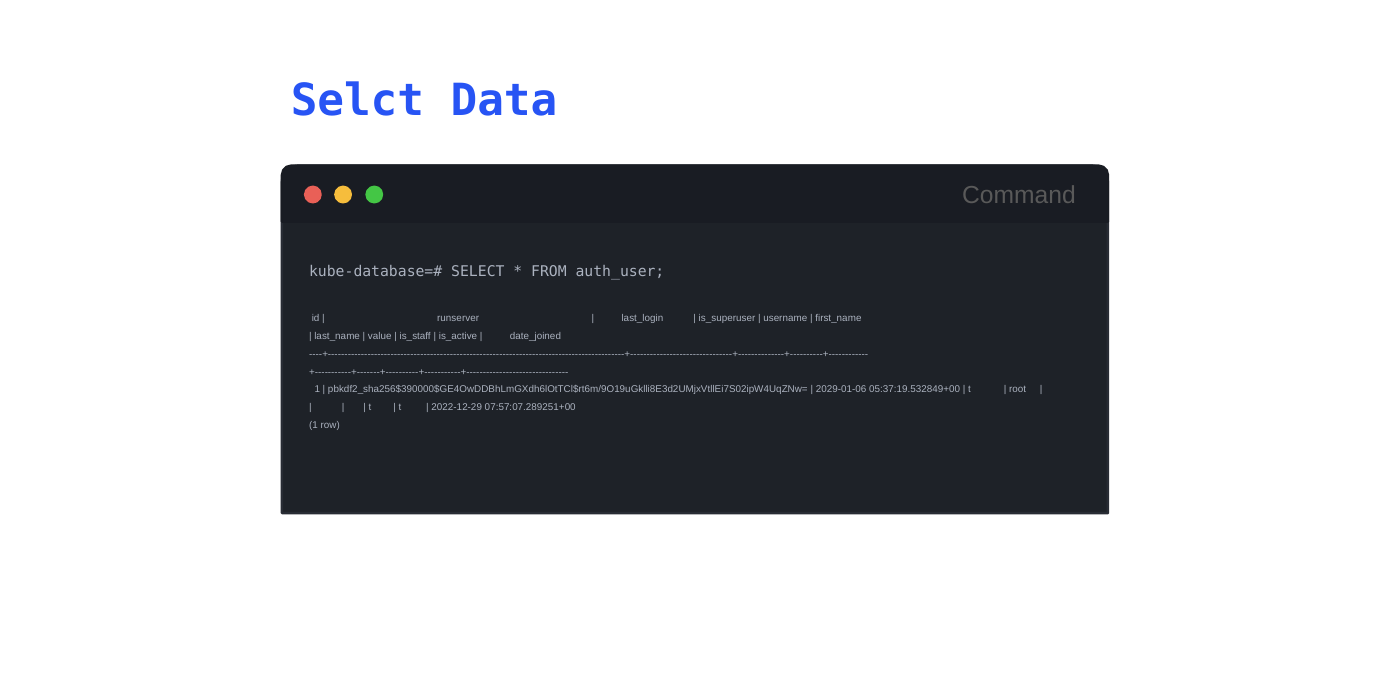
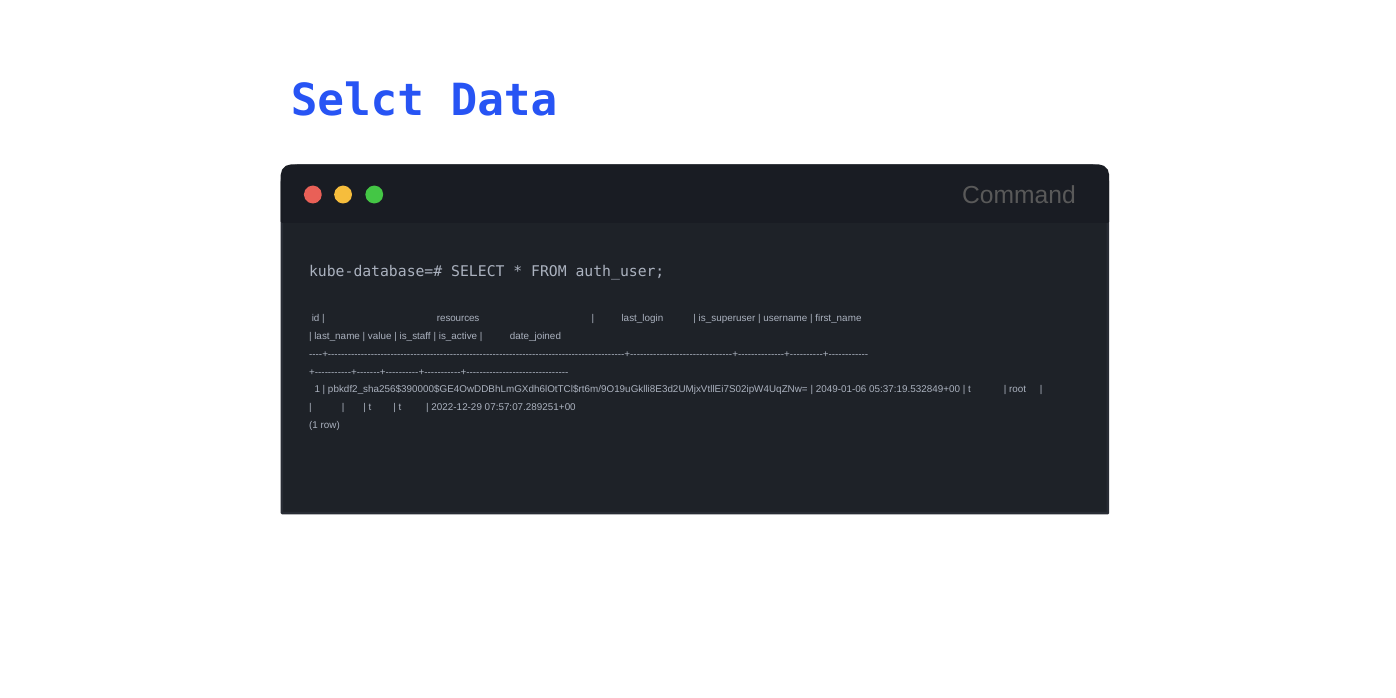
runserver: runserver -> resources (458, 319)
2029-01-06: 2029-01-06 -> 2049-01-06 (841, 389)
